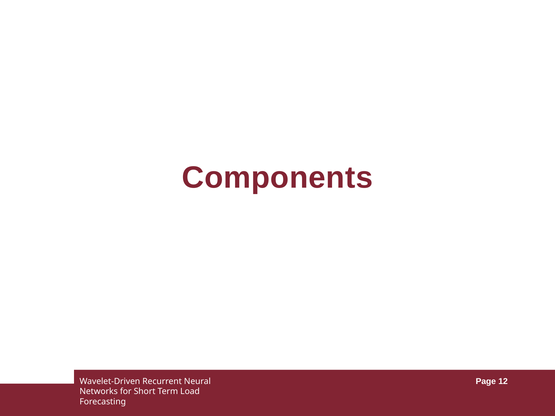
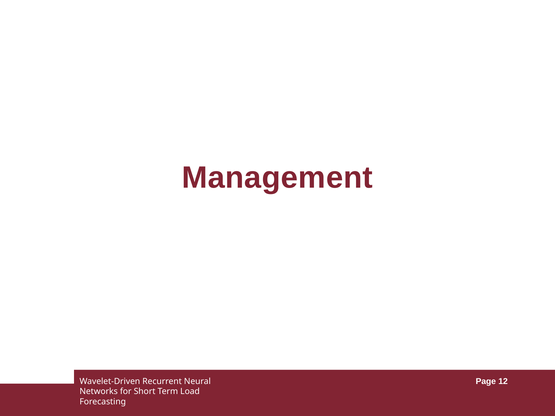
Components: Components -> Management (277, 178)
